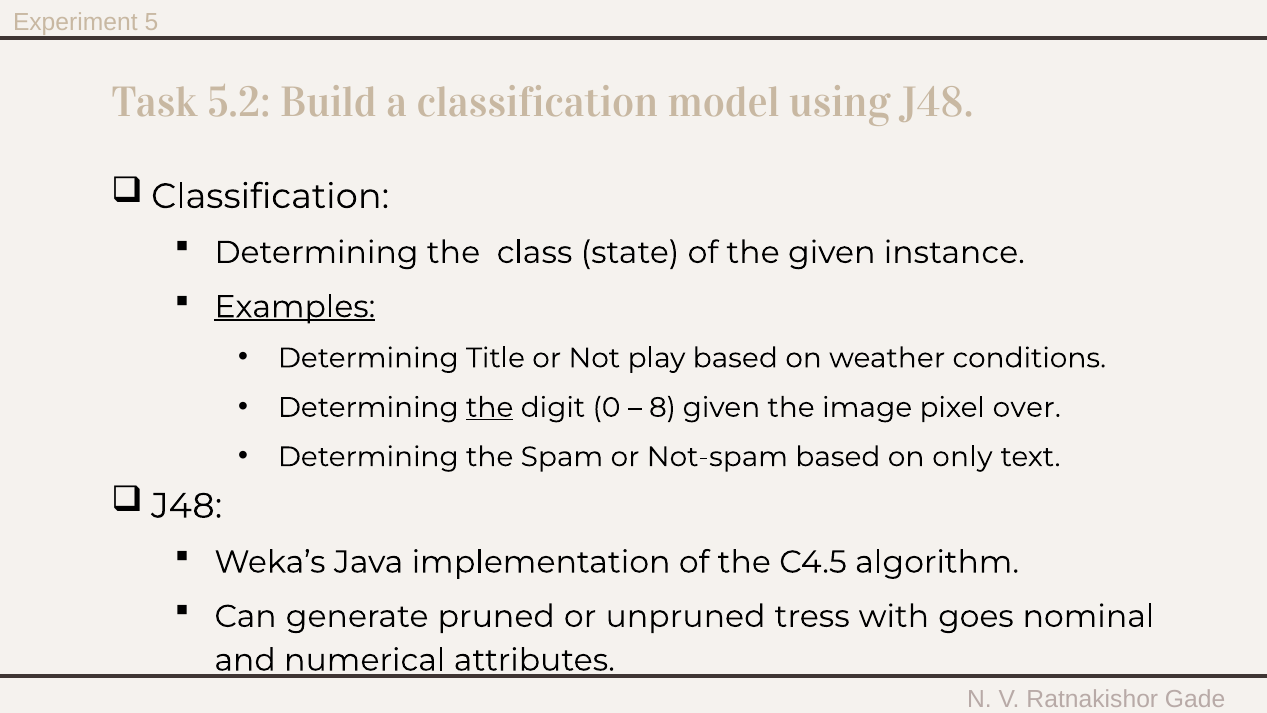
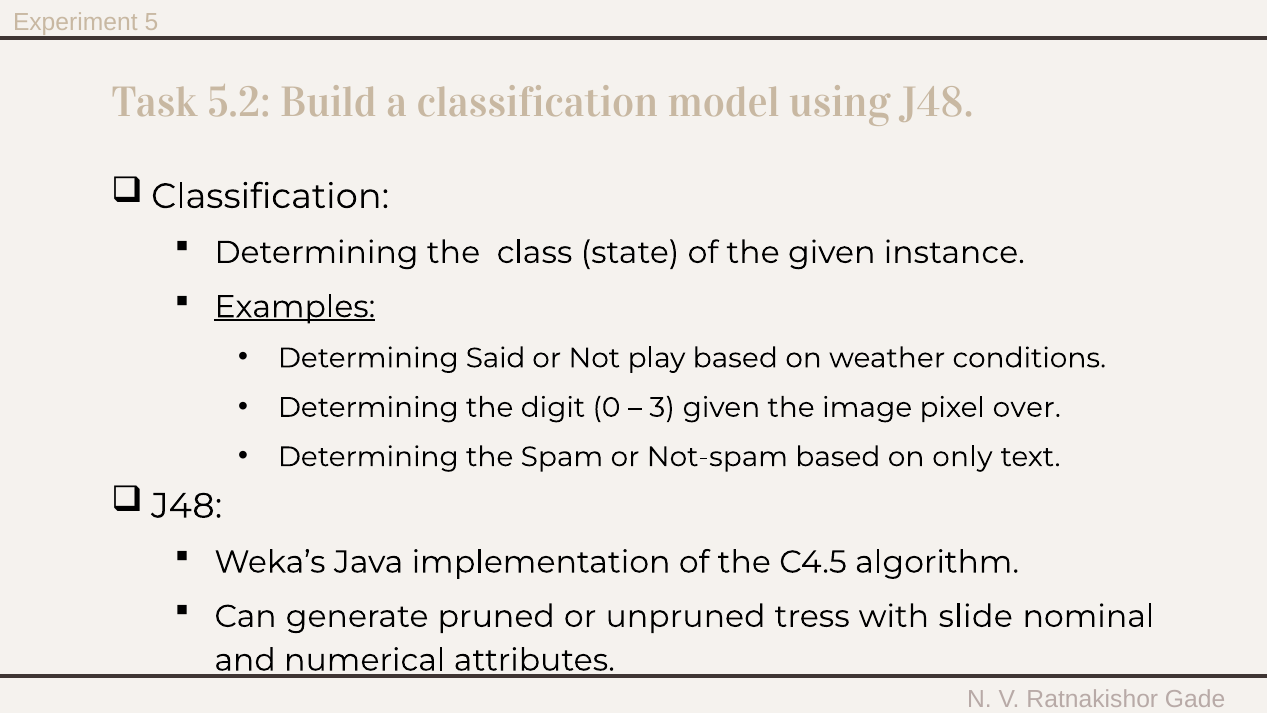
Title: Title -> Said (496, 358)
the underline: present -> none (490, 407)
8: 8 -> 3 (662, 407)
goes: goes -> slide (976, 616)
